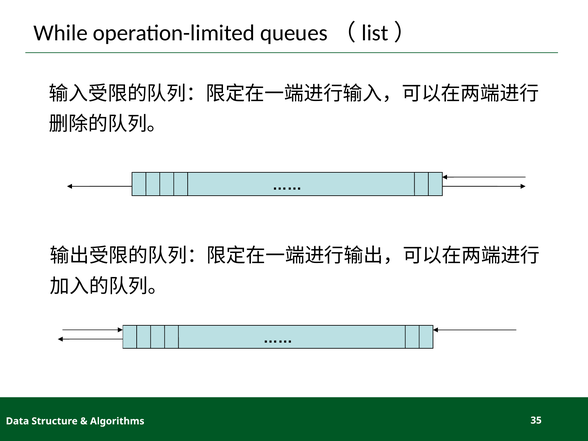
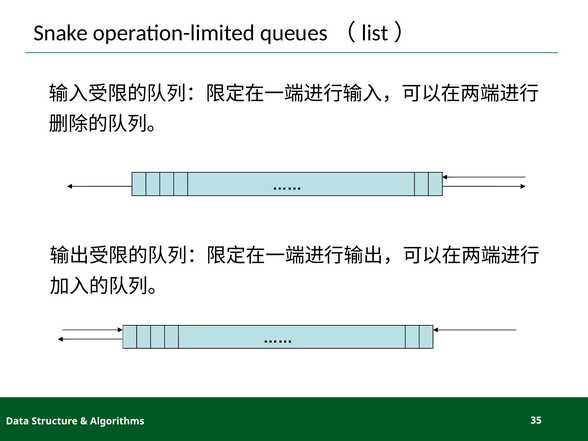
While: While -> Snake (61, 33)
